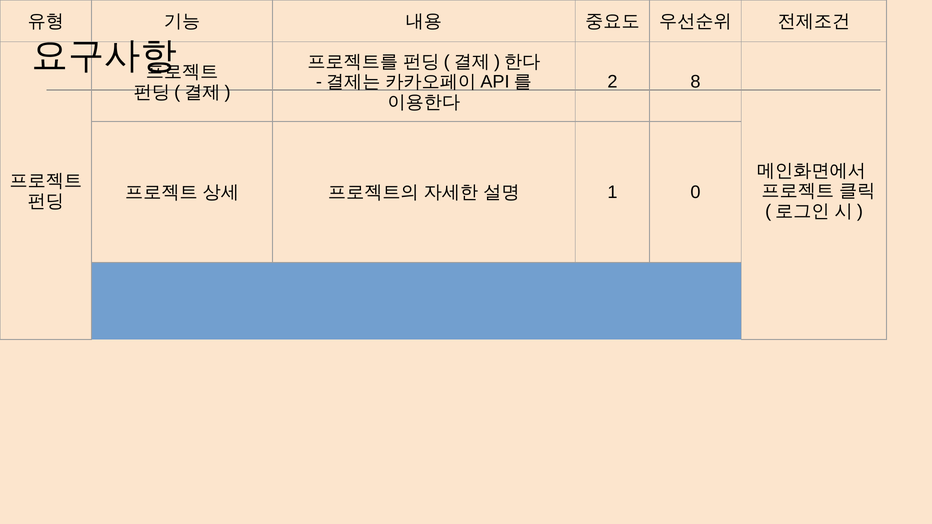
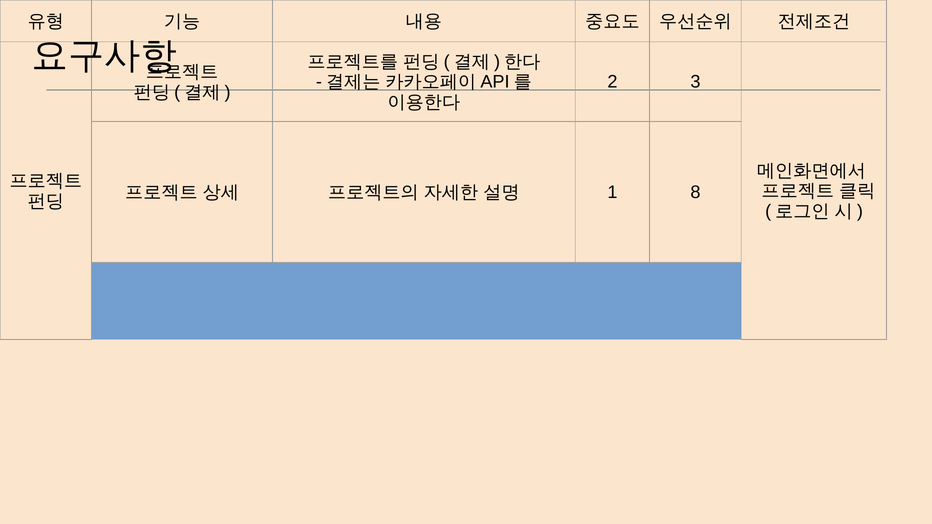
8: 8 -> 3 (695, 82)
0: 0 -> 8 (695, 192)
